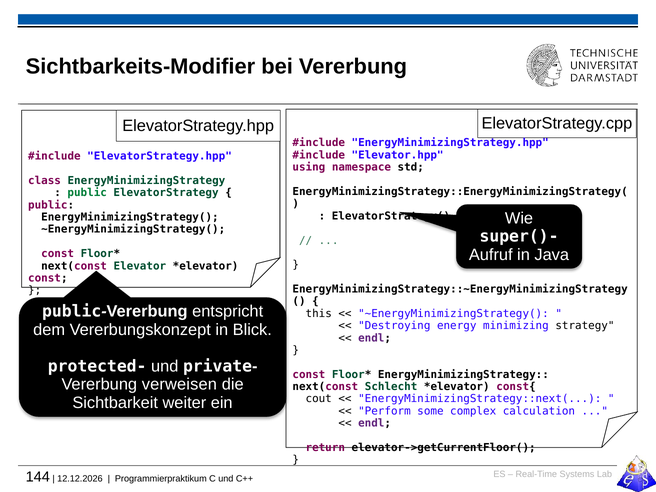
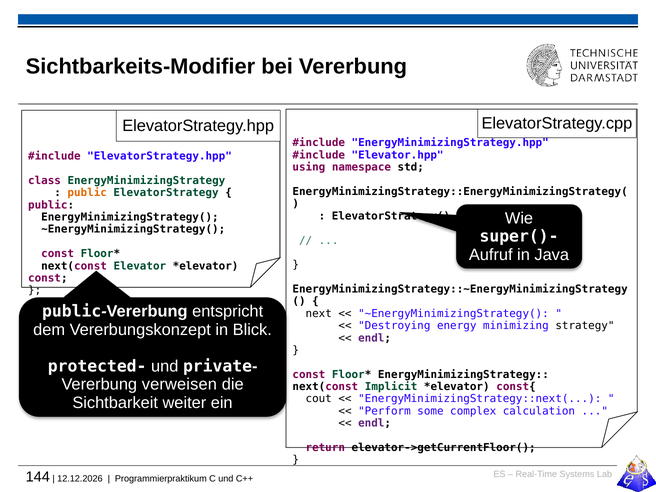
public colour: green -> orange (87, 193)
this: this -> next (319, 314)
Schlecht: Schlecht -> Implicit (391, 387)
